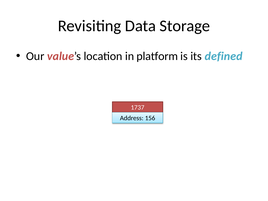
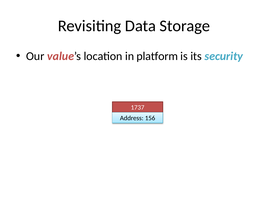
defined: defined -> security (224, 56)
